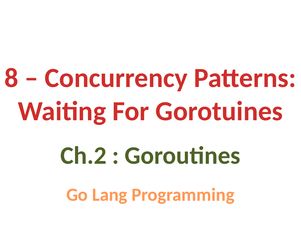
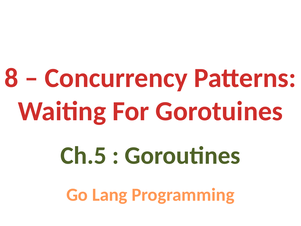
Ch.2: Ch.2 -> Ch.5 (83, 155)
